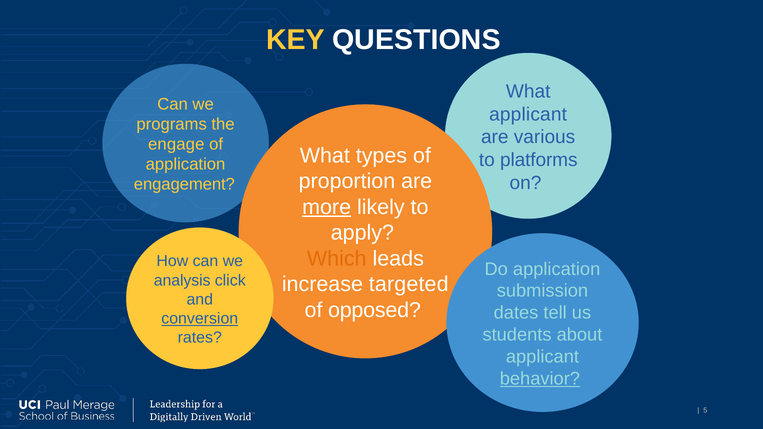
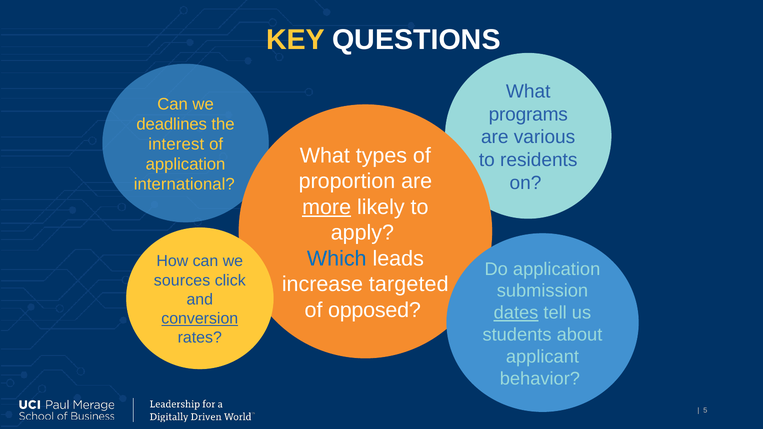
applicant: applicant -> programs (528, 114)
programs: programs -> deadlines (172, 124)
engage: engage -> interest (176, 144)
platforms: platforms -> residents (539, 160)
engagement: engagement -> international (184, 184)
Which colour: orange -> blue (337, 259)
analysis: analysis -> sources (182, 280)
dates underline: none -> present (516, 313)
behavior underline: present -> none (540, 379)
